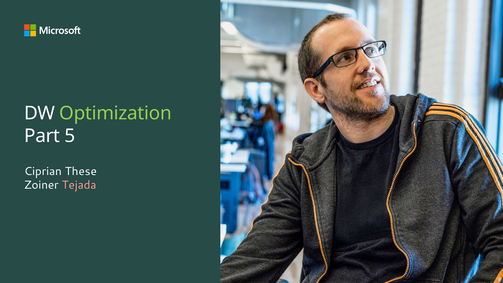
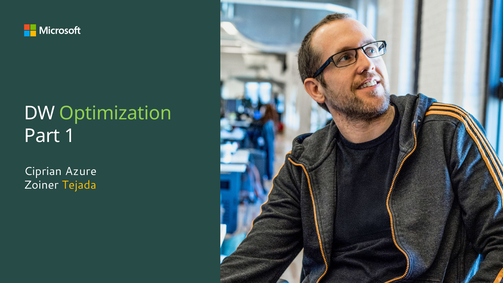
5: 5 -> 1 (70, 136)
These: These -> Azure (81, 171)
Tejada colour: pink -> yellow (79, 185)
